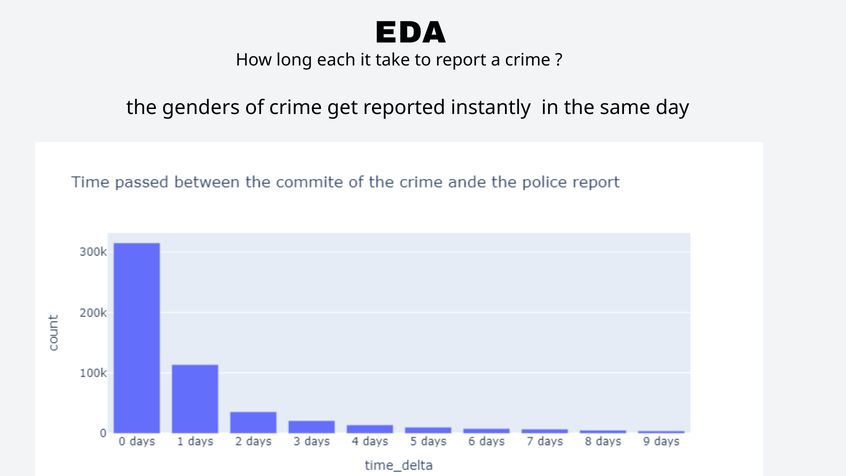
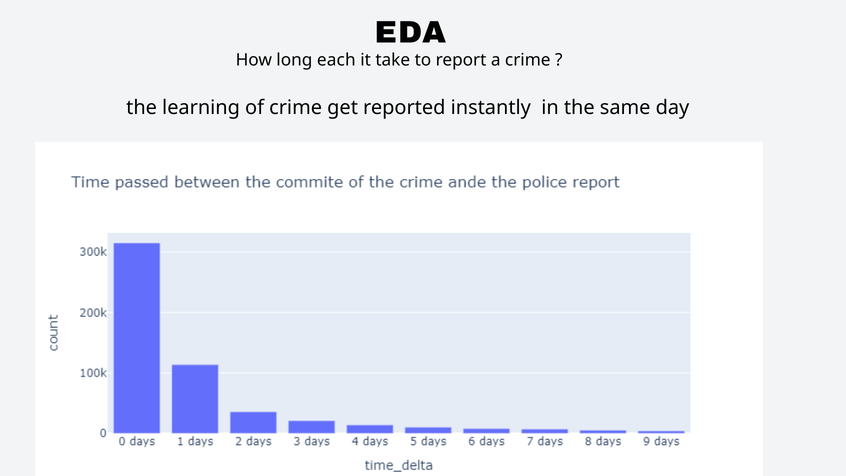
genders: genders -> learning (201, 108)
